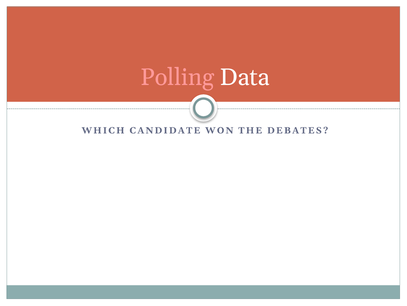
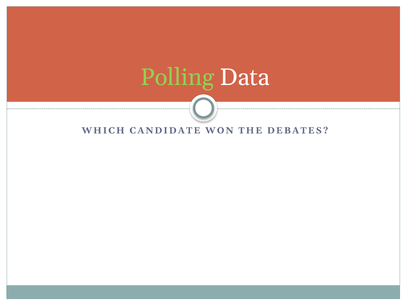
Polling colour: pink -> light green (177, 77)
